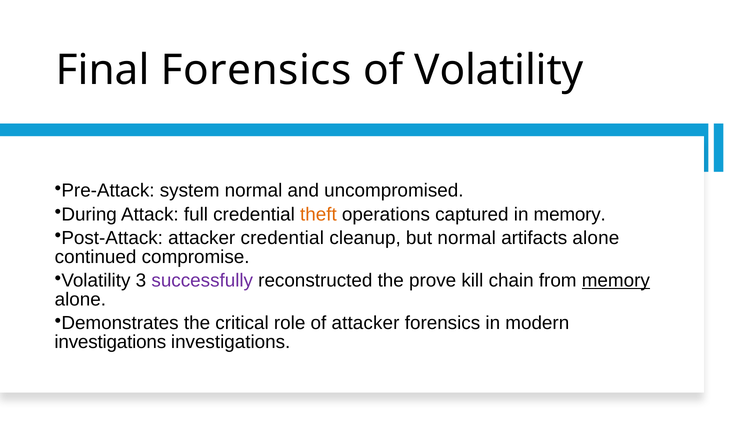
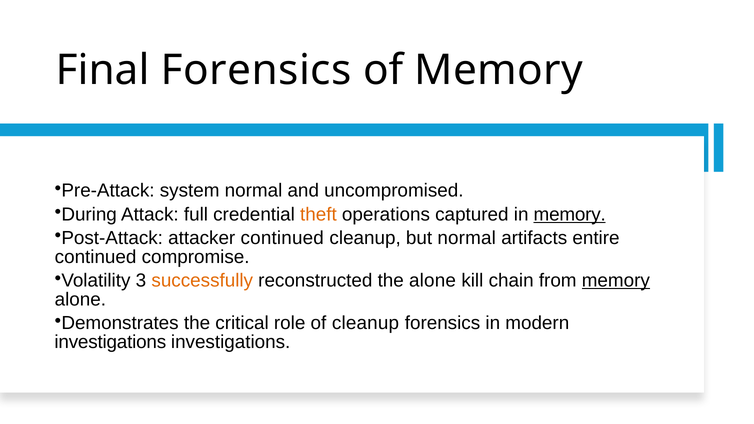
of Volatility: Volatility -> Memory (499, 70)
memory underline: none -> present (570, 214)
attacker credential: credential -> continued (282, 238)
artifacts alone: alone -> entire (596, 238)
successfully colour: purple -> orange (202, 281)
the prove: prove -> alone (433, 281)
of attacker: attacker -> cleanup (365, 323)
